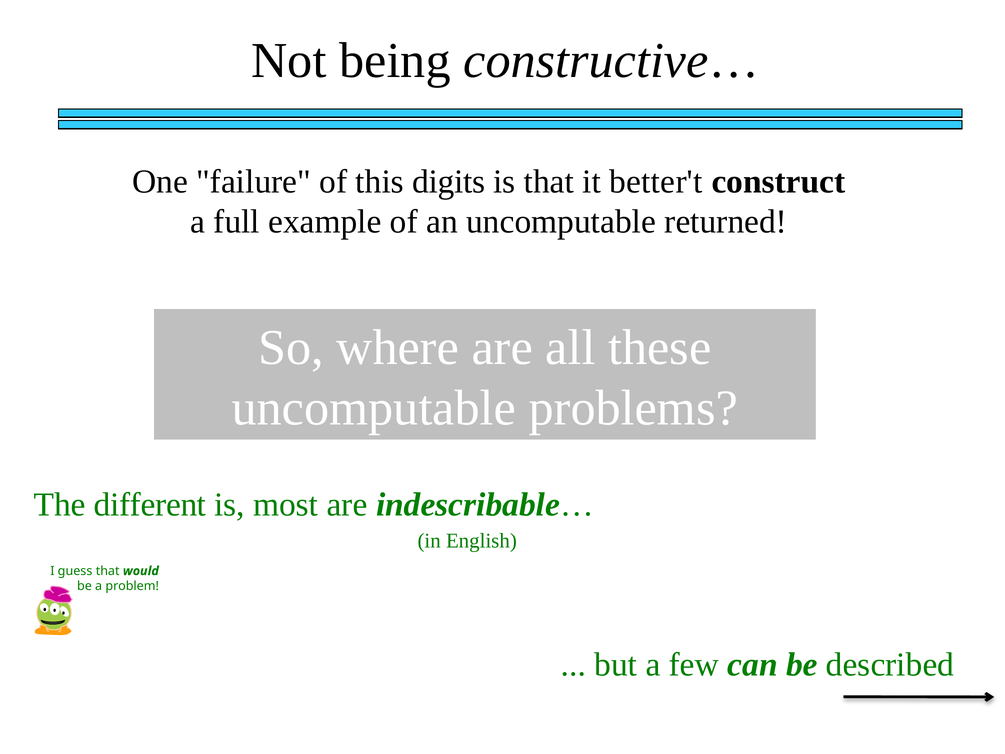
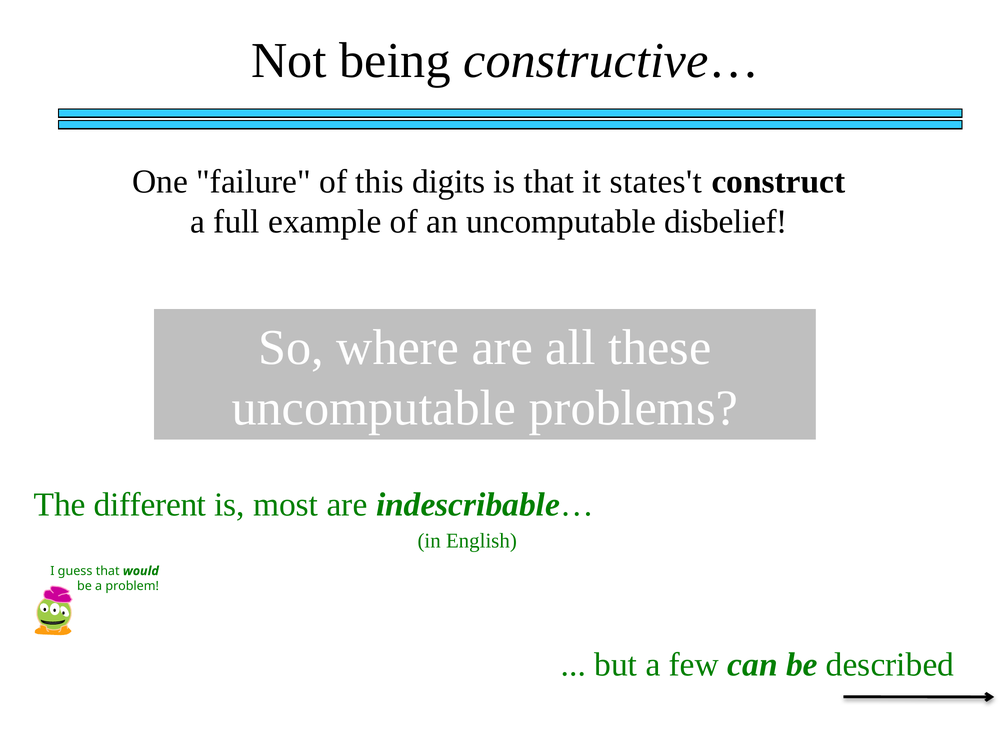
better't: better't -> states't (656, 181)
returned: returned -> disbelief (726, 222)
